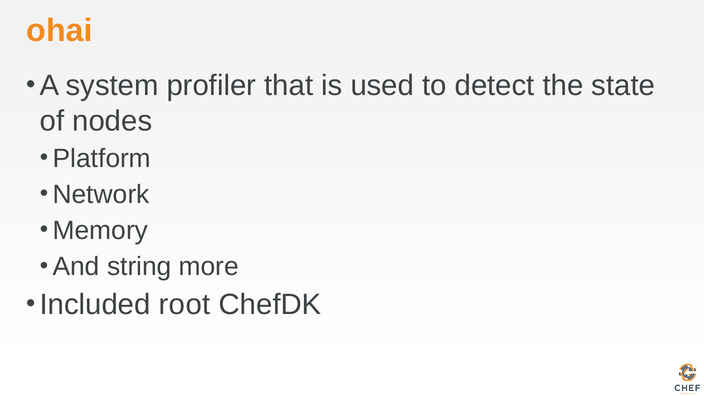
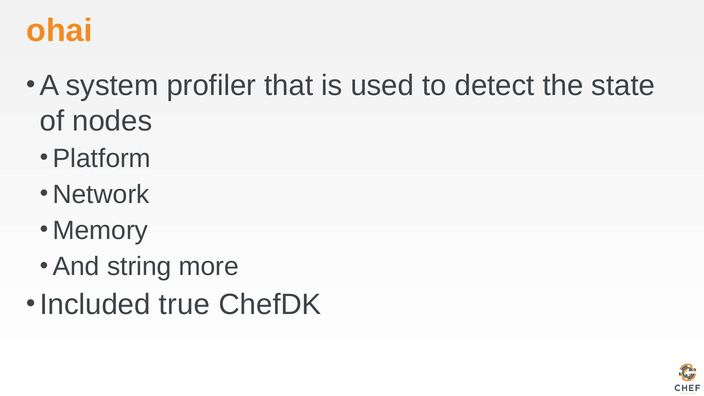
root: root -> true (185, 305)
